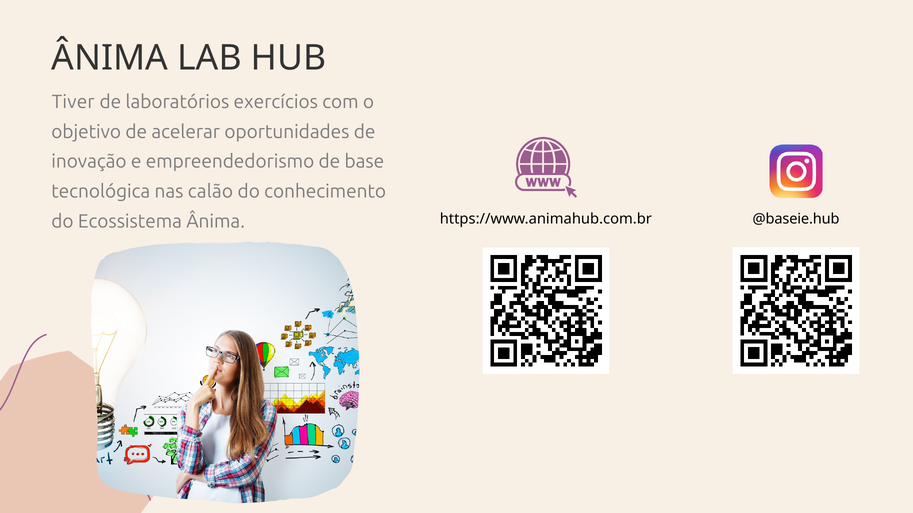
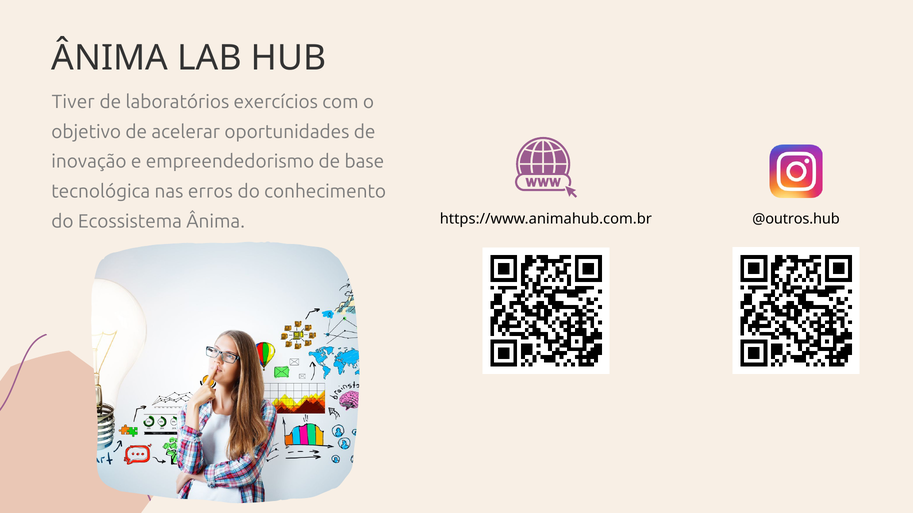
calão: calão -> erros (210, 192)
@baseie.hub: @baseie.hub -> @outros.hub (796, 219)
